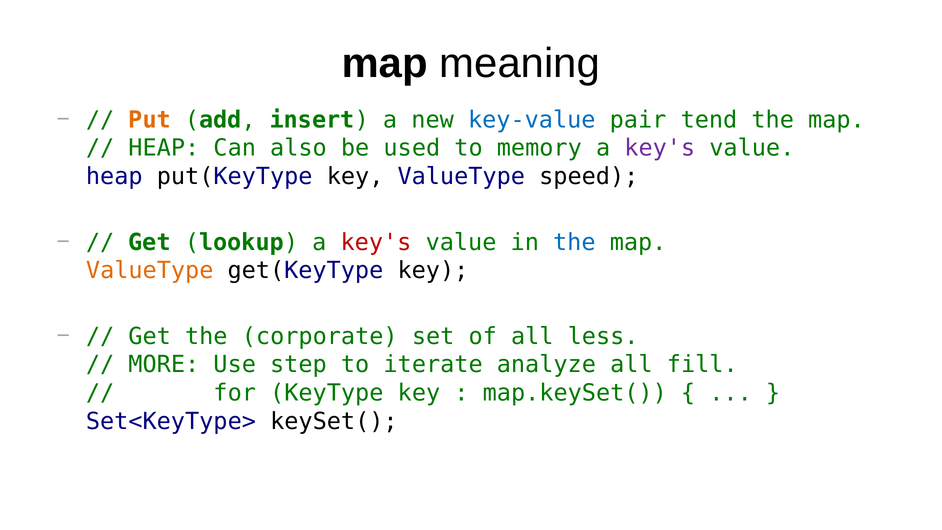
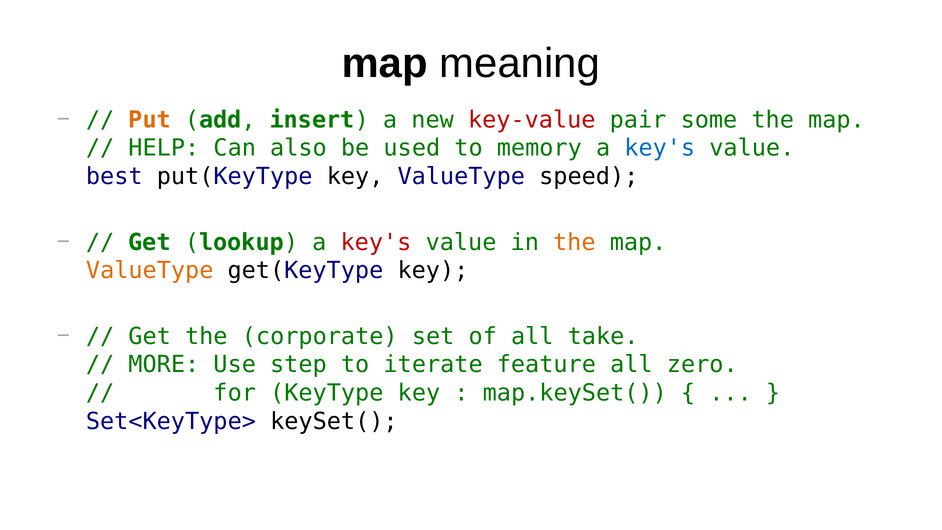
key-value colour: blue -> red (532, 120)
tend: tend -> some (709, 120)
HEAP: HEAP -> HELP (164, 148)
key's colour: purple -> blue (660, 148)
heap: heap -> best (114, 176)
the colour: blue -> orange (574, 242)
less: less -> take (603, 336)
analyze: analyze -> feature (546, 365)
fill: fill -> zero (702, 365)
